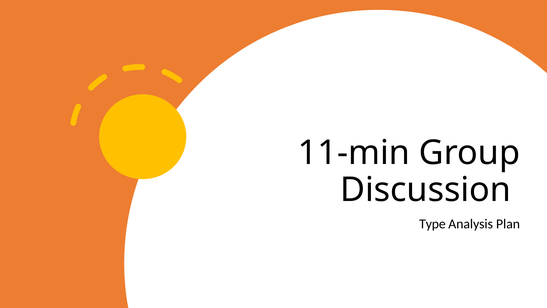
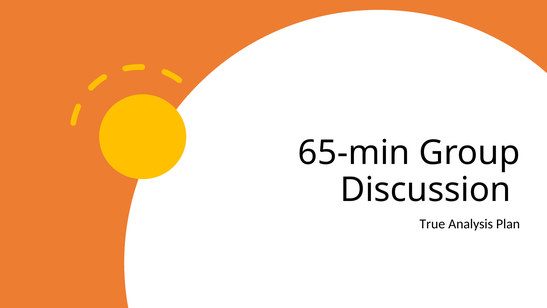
11-min: 11-min -> 65-min (354, 153)
Type: Type -> True (432, 224)
